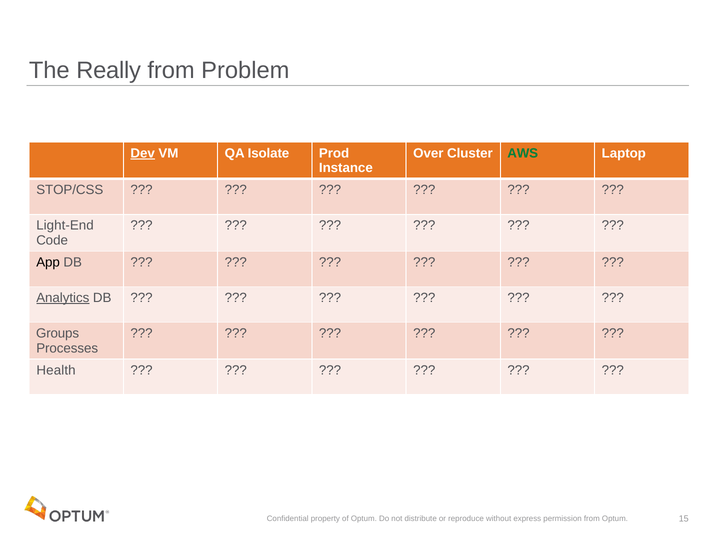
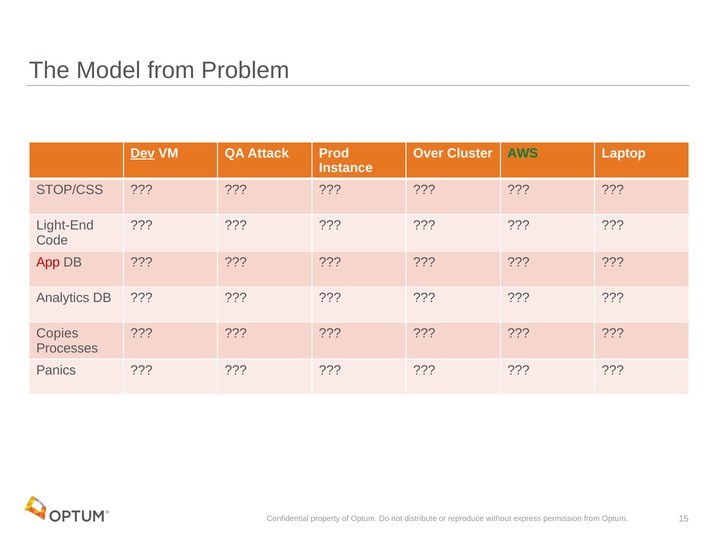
Really: Really -> Model (108, 71)
Isolate: Isolate -> Attack (268, 153)
App colour: black -> red (48, 263)
Analytics underline: present -> none (63, 298)
Groups: Groups -> Copies (57, 334)
Health: Health -> Panics (56, 370)
